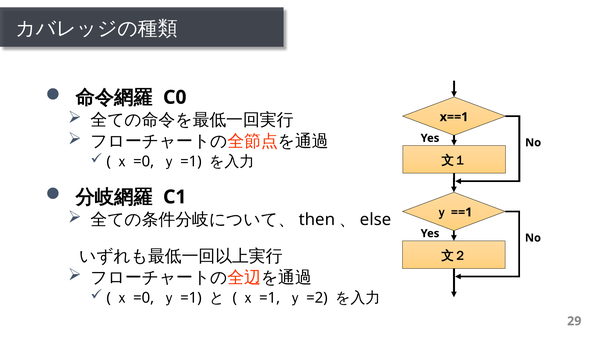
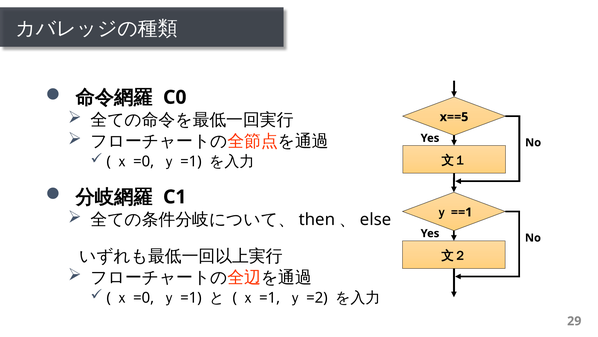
x==1: x==1 -> x==5 (454, 117)
